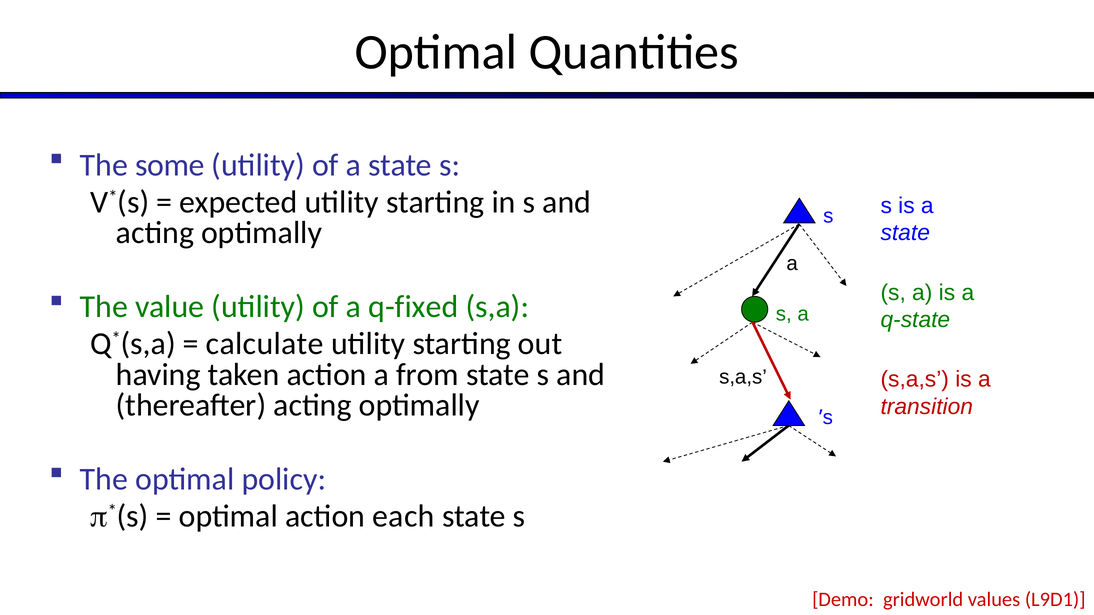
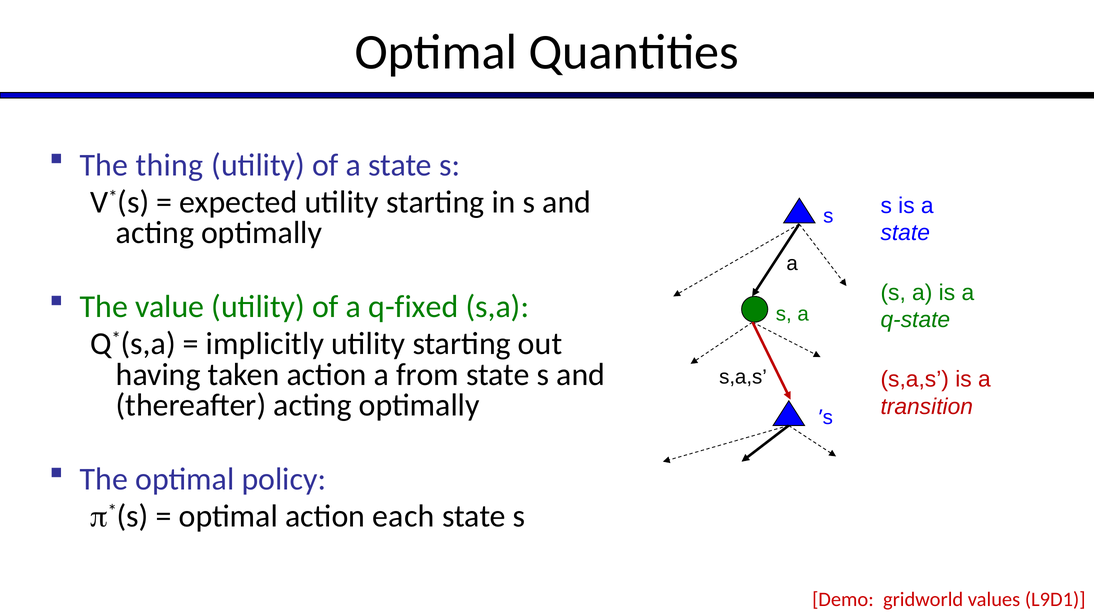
some: some -> thing (170, 165)
calculate: calculate -> implicitly (265, 344)
